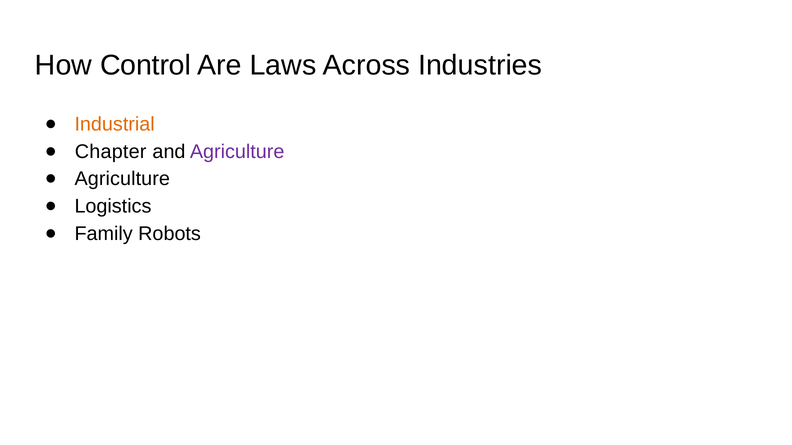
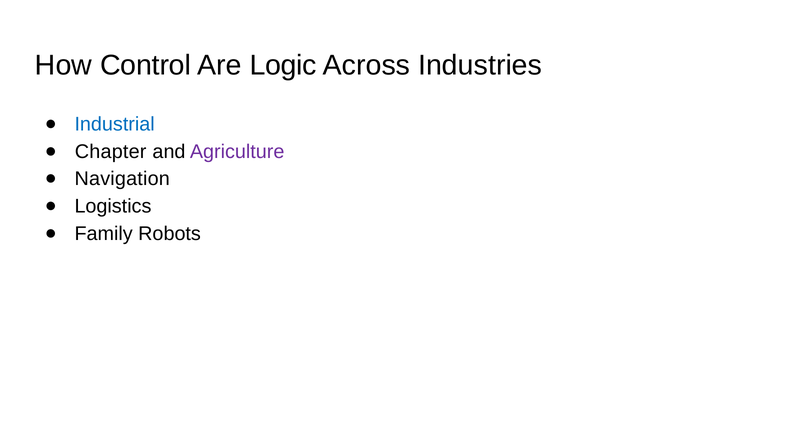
Laws: Laws -> Logic (283, 66)
Industrial colour: orange -> blue (115, 125)
Agriculture: Agriculture -> Navigation (122, 179)
